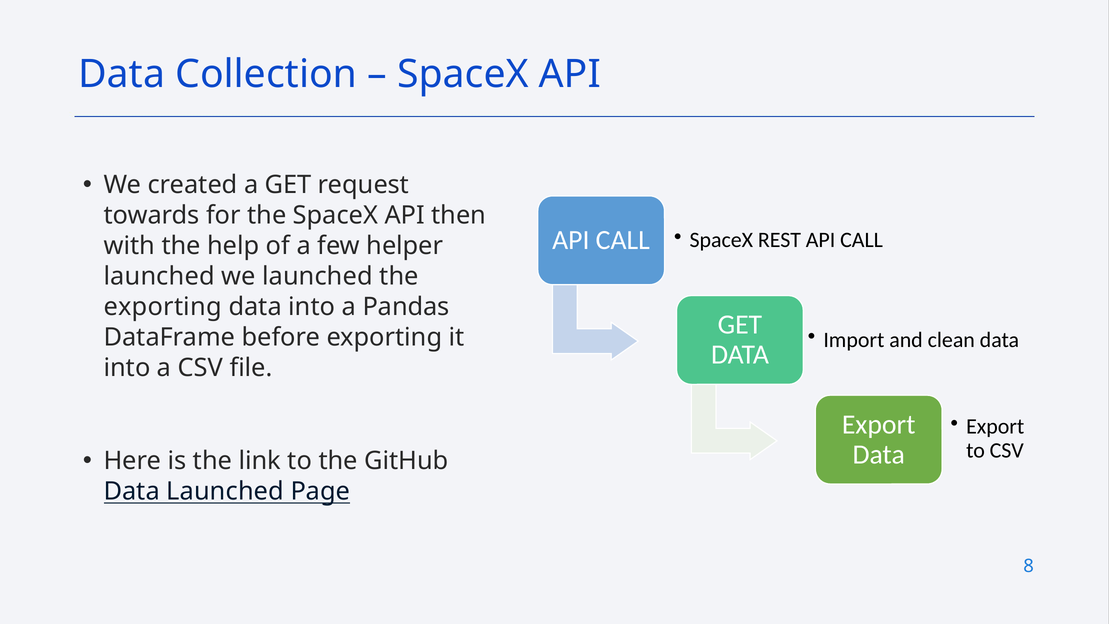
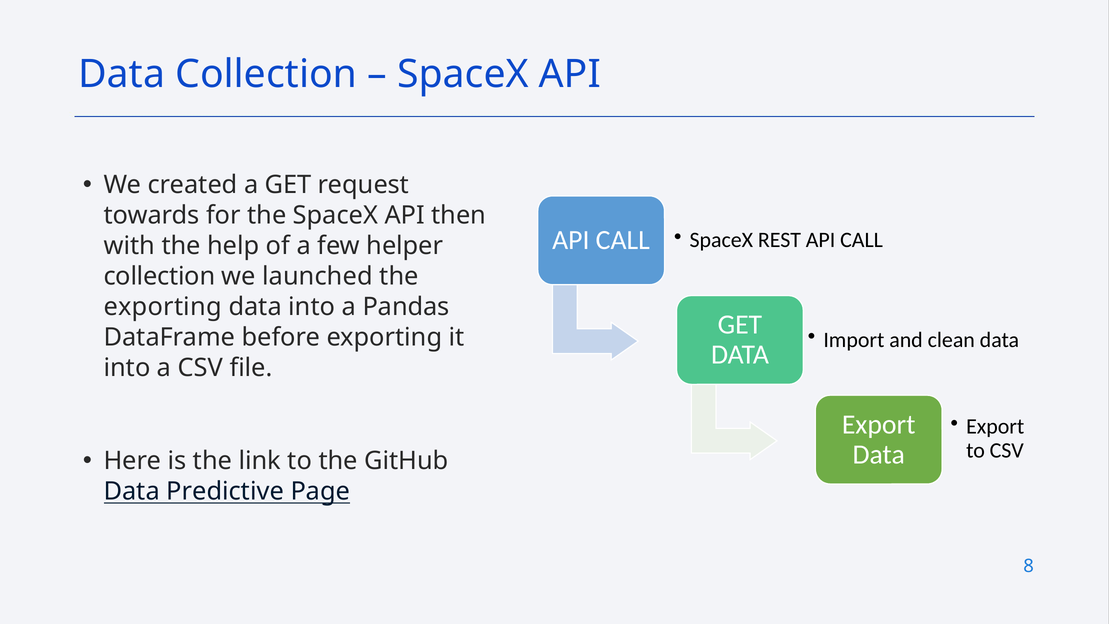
launched: launched -> collection (159, 276)
Data Launched: Launched -> Predictive (225, 491)
